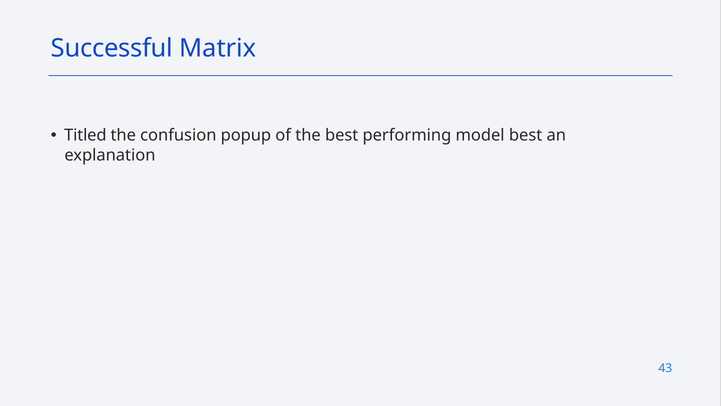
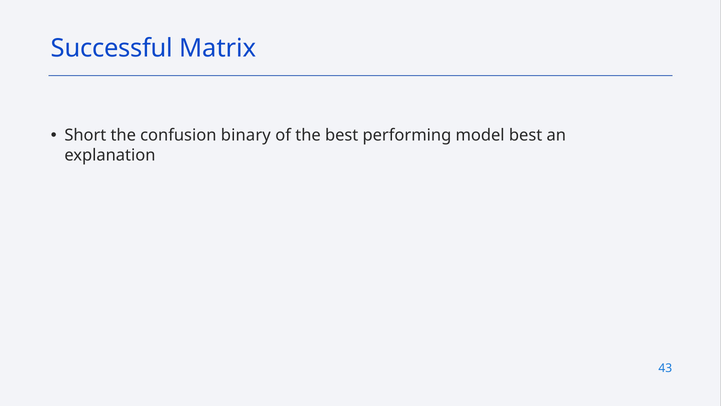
Titled: Titled -> Short (85, 135)
popup: popup -> binary (246, 135)
